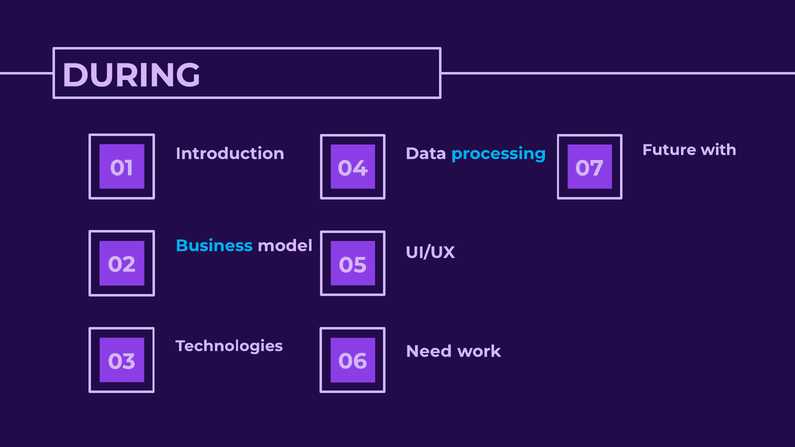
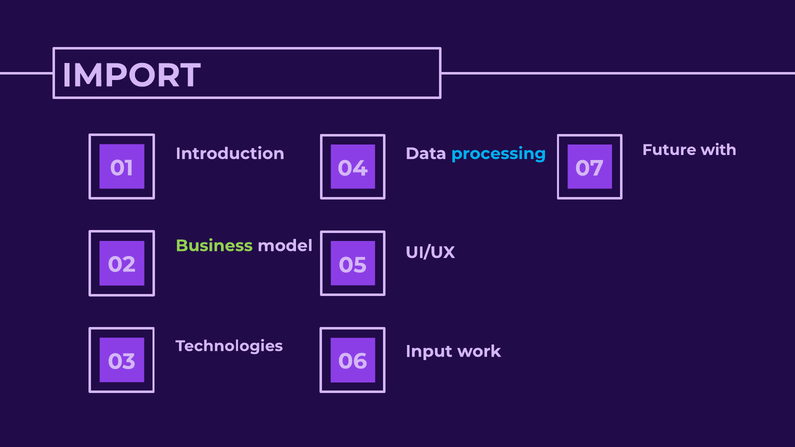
DURING: DURING -> IMPORT (131, 75)
Business colour: light blue -> light green (214, 246)
Need: Need -> Input (429, 352)
